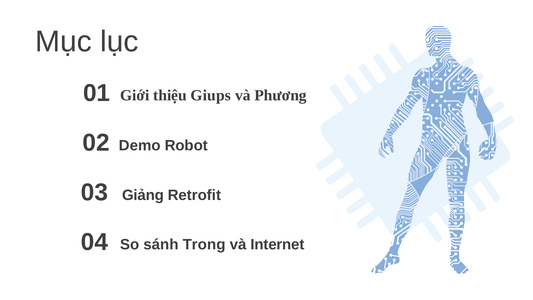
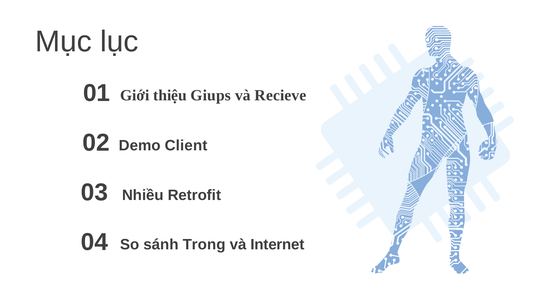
Phương: Phương -> Recieve (281, 95)
Robot: Robot -> Client (186, 146)
Giảng: Giảng -> Nhiều (143, 195)
